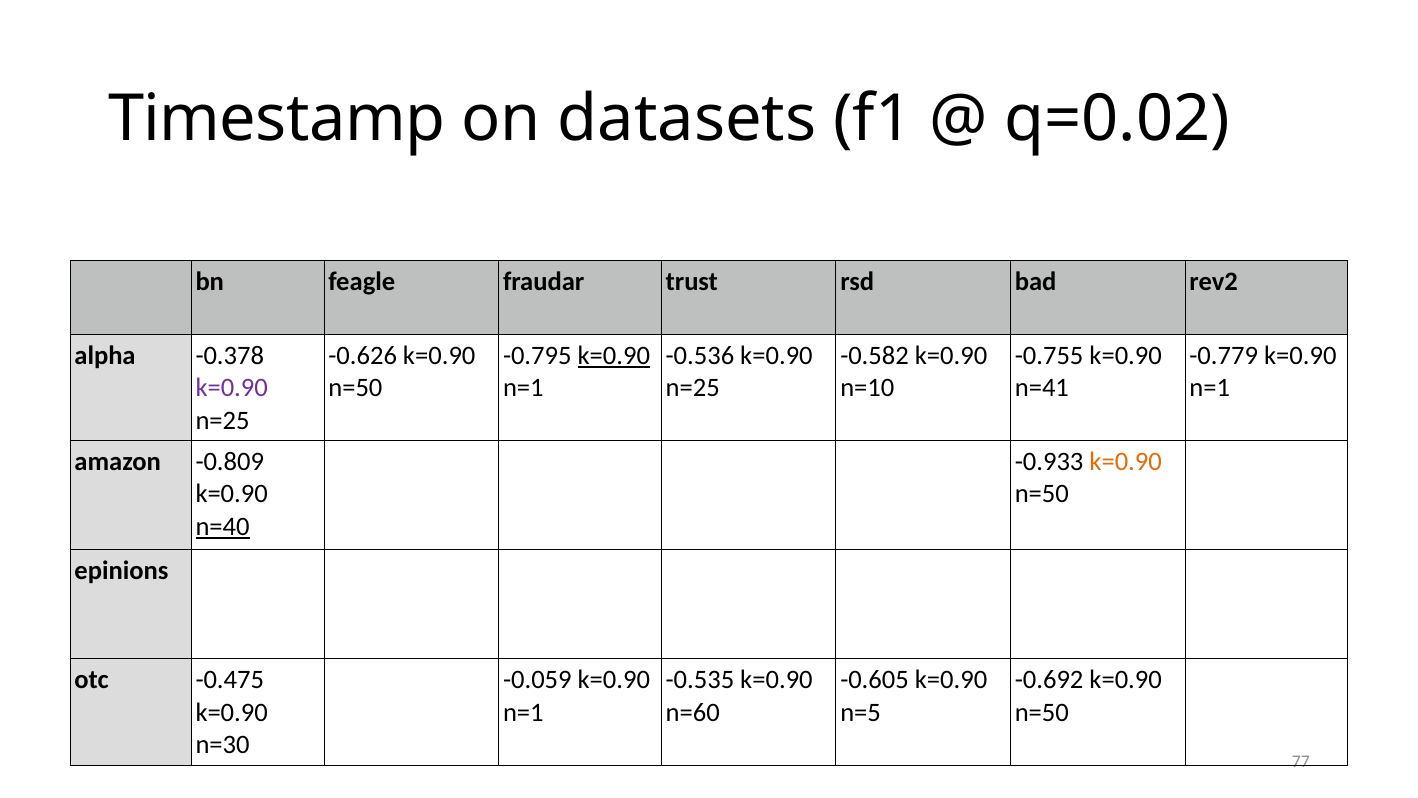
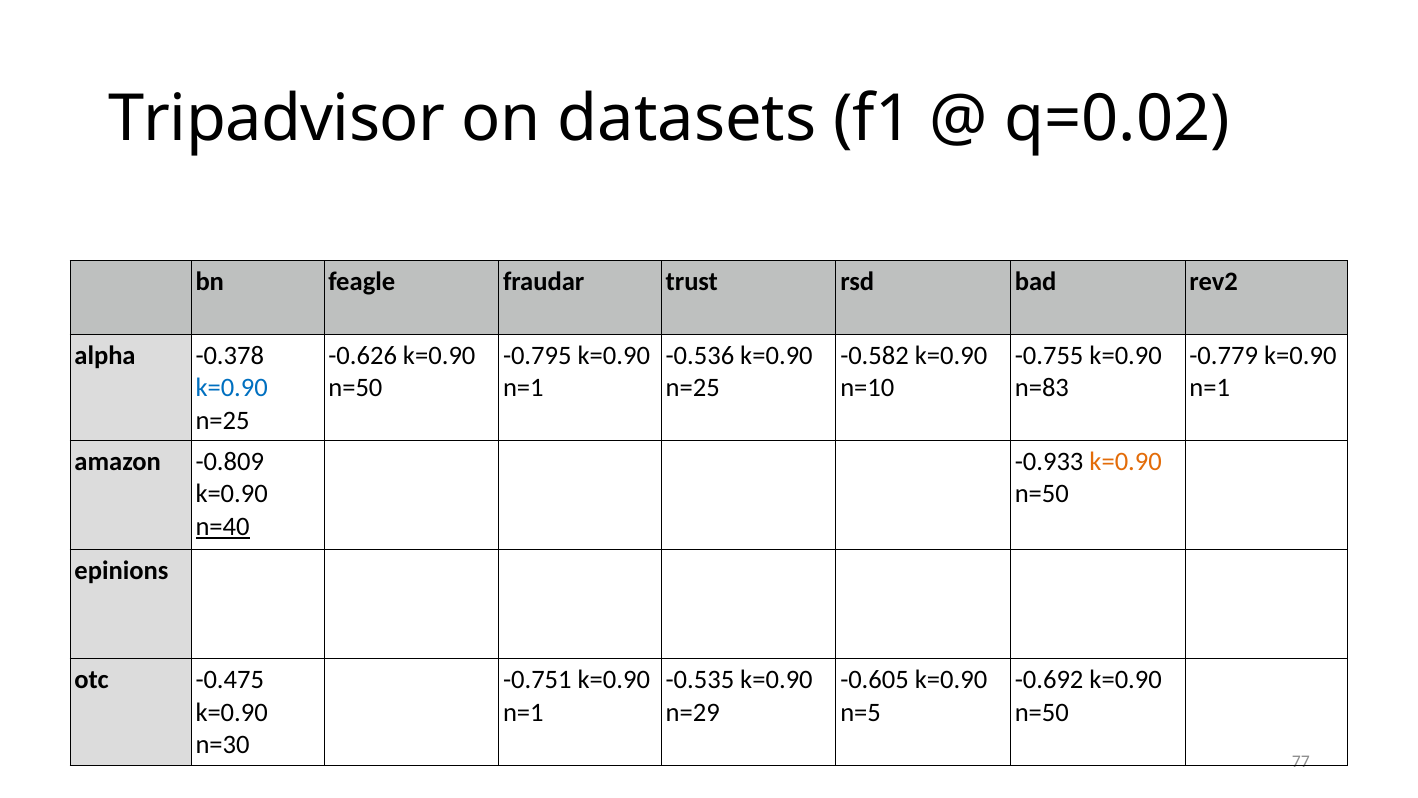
Timestamp: Timestamp -> Tripadvisor (277, 119)
k=0.90 underline: present -> none (614, 355)
k=0.90 colour: purple -> blue (232, 388)
n=41: n=41 -> n=83 (1042, 388)
-0.059: -0.059 -> -0.751 (537, 680)
n=60: n=60 -> n=29 (693, 712)
